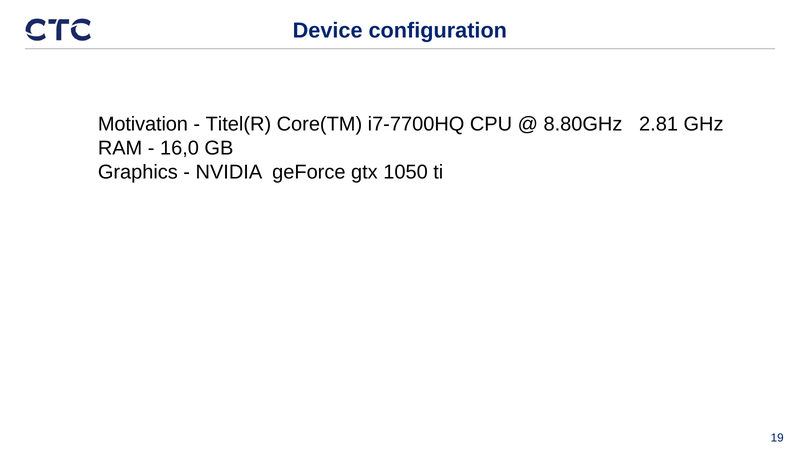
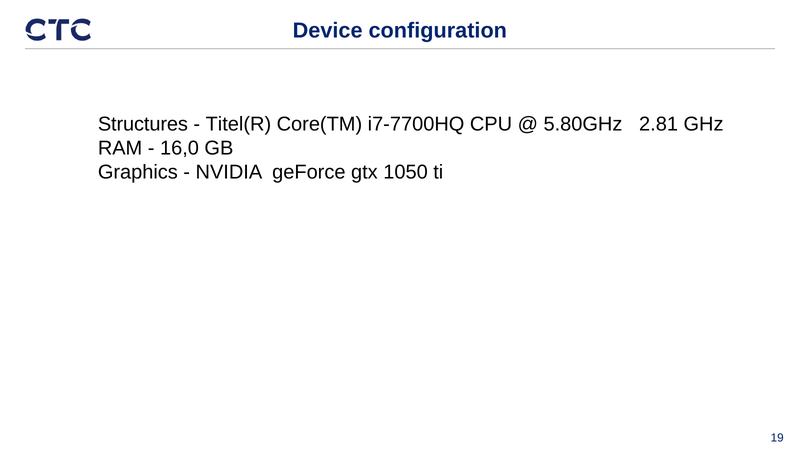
Motivation: Motivation -> Structures (143, 124)
8.80GHz: 8.80GHz -> 5.80GHz (583, 124)
